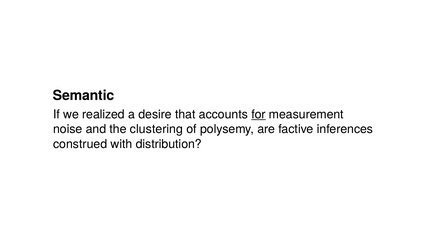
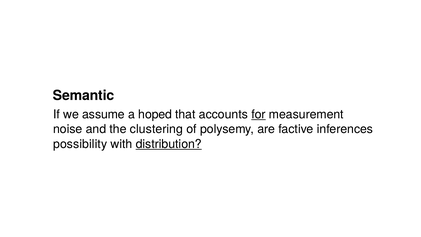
realized: realized -> assume (104, 114)
desire: desire -> hoped (155, 114)
construed: construed -> possibility (80, 144)
distribution underline: none -> present (169, 144)
